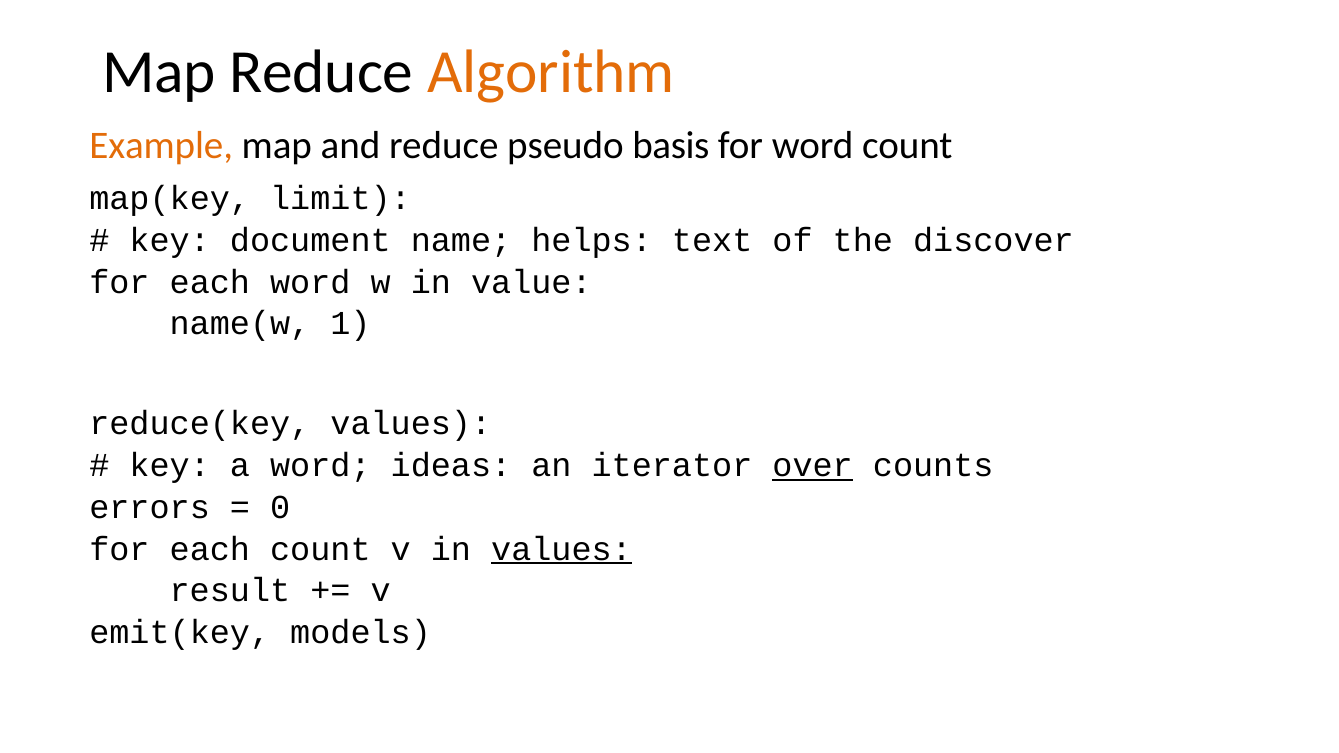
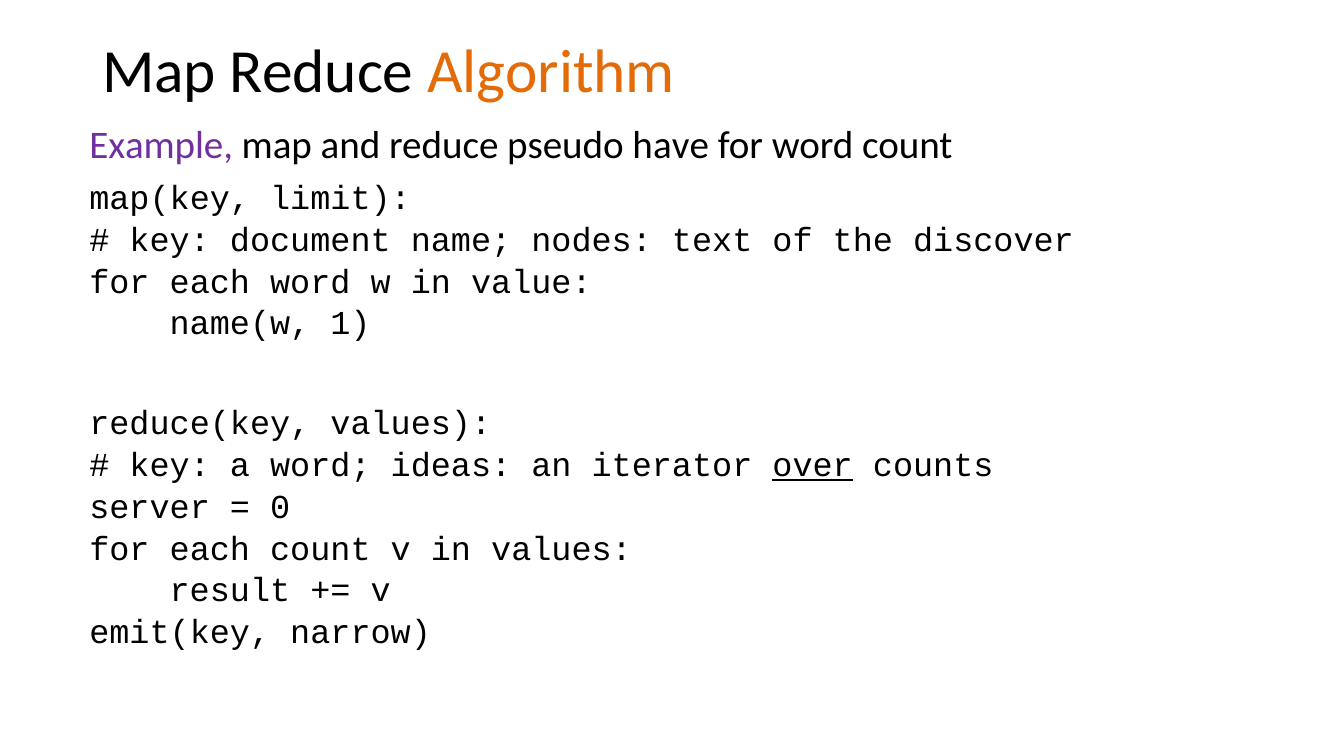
Example colour: orange -> purple (161, 145)
basis: basis -> have (671, 145)
helps: helps -> nodes (592, 240)
errors: errors -> server (150, 507)
values underline: present -> none (561, 549)
models: models -> narrow (361, 633)
